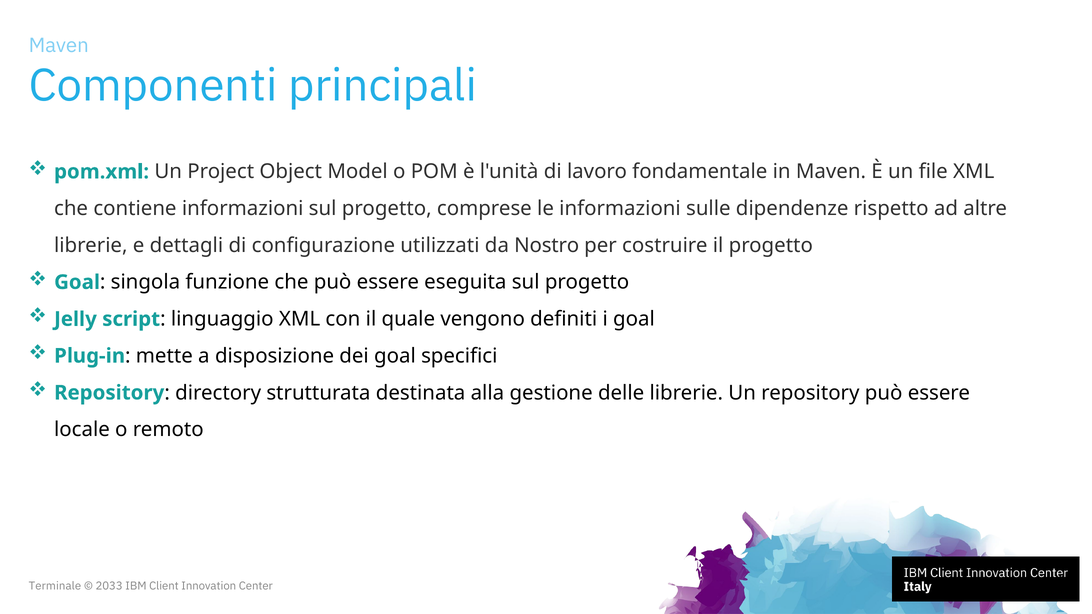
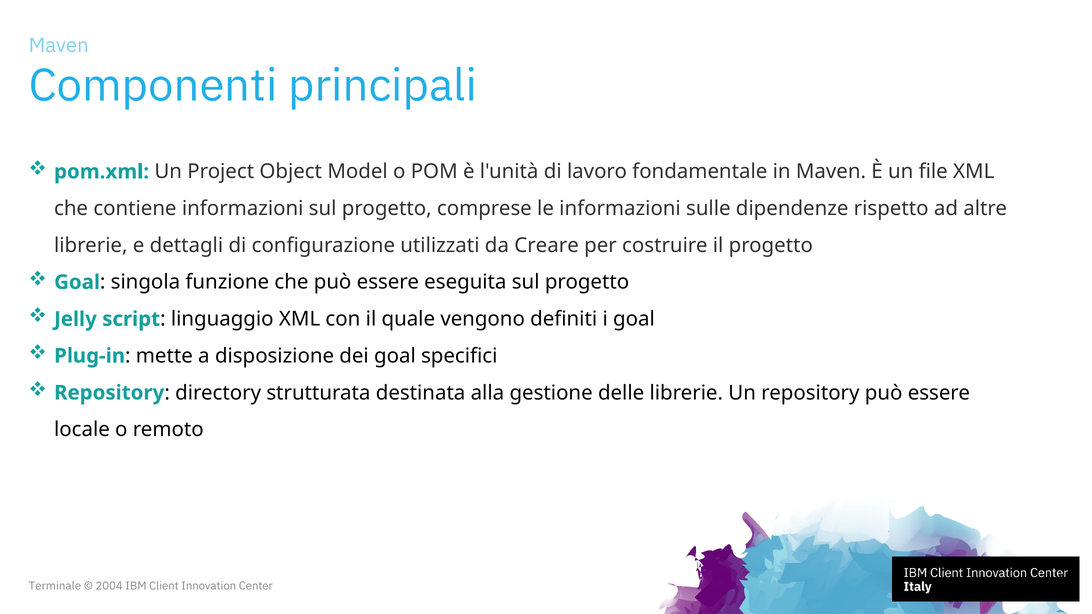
Nostro: Nostro -> Creare (547, 245)
2033: 2033 -> 2004 (109, 586)
